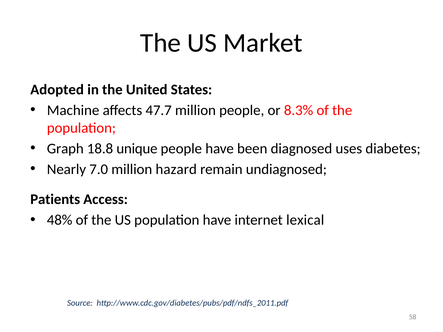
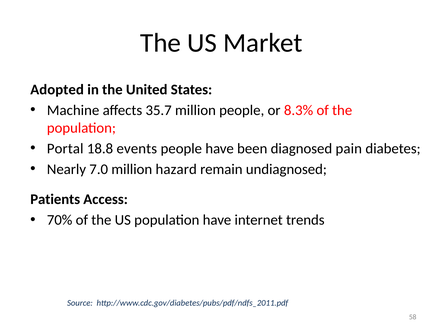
47.7: 47.7 -> 35.7 (159, 110)
Graph: Graph -> Portal (65, 149)
unique: unique -> events (137, 149)
uses: uses -> pain (349, 149)
48%: 48% -> 70% (60, 220)
lexical: lexical -> trends (305, 220)
